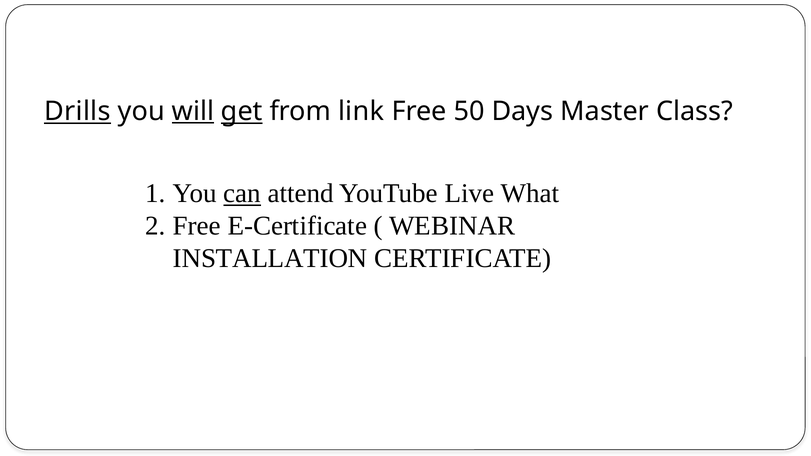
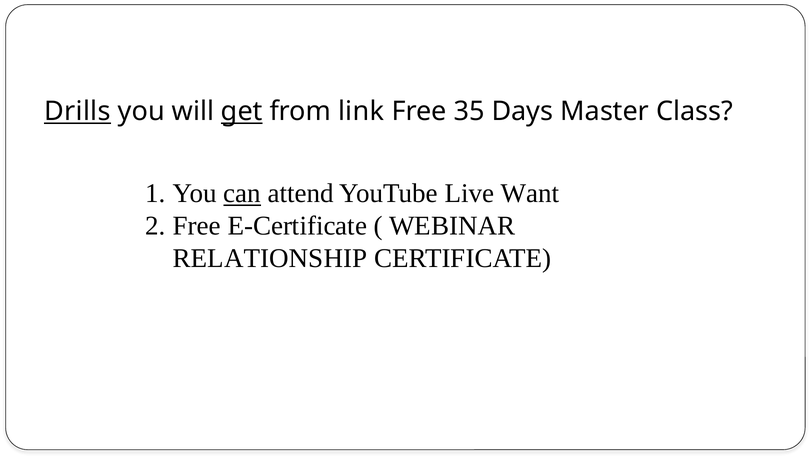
will underline: present -> none (193, 111)
50: 50 -> 35 (469, 111)
What: What -> Want (530, 194)
INSTALLATION: INSTALLATION -> RELATIONSHIP (270, 259)
